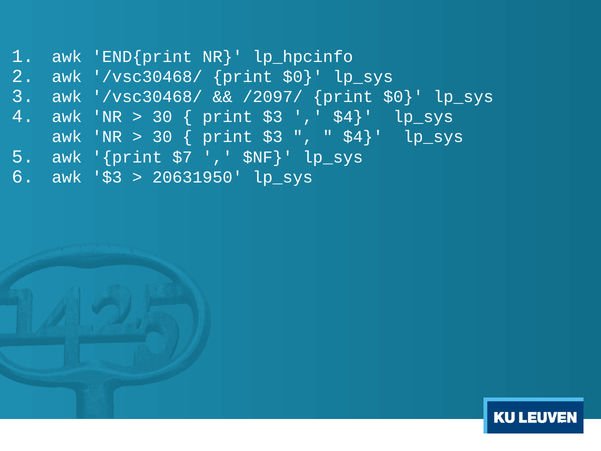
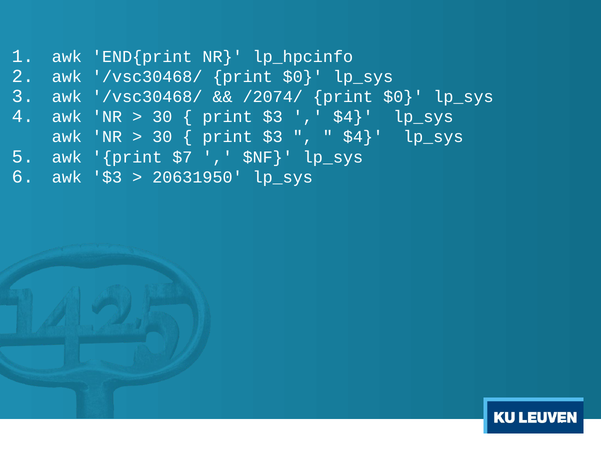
/2097/: /2097/ -> /2074/ (273, 97)
